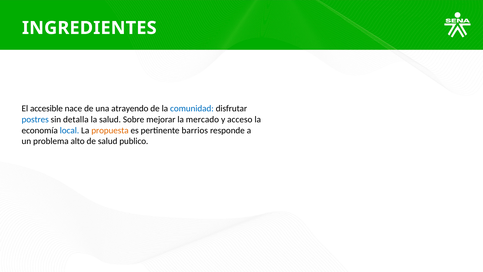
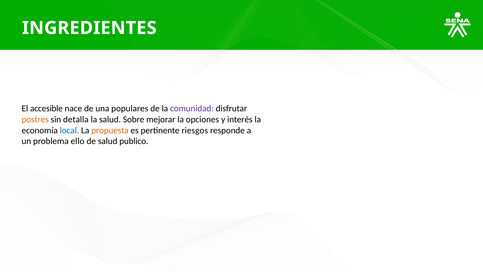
atrayendo: atrayendo -> populares (130, 109)
comunidad colour: blue -> purple (192, 109)
postres colour: blue -> orange (35, 119)
mercado: mercado -> opciones (202, 119)
acceso: acceso -> interés (240, 119)
barrios: barrios -> riesgos (195, 130)
alto: alto -> ello (78, 141)
